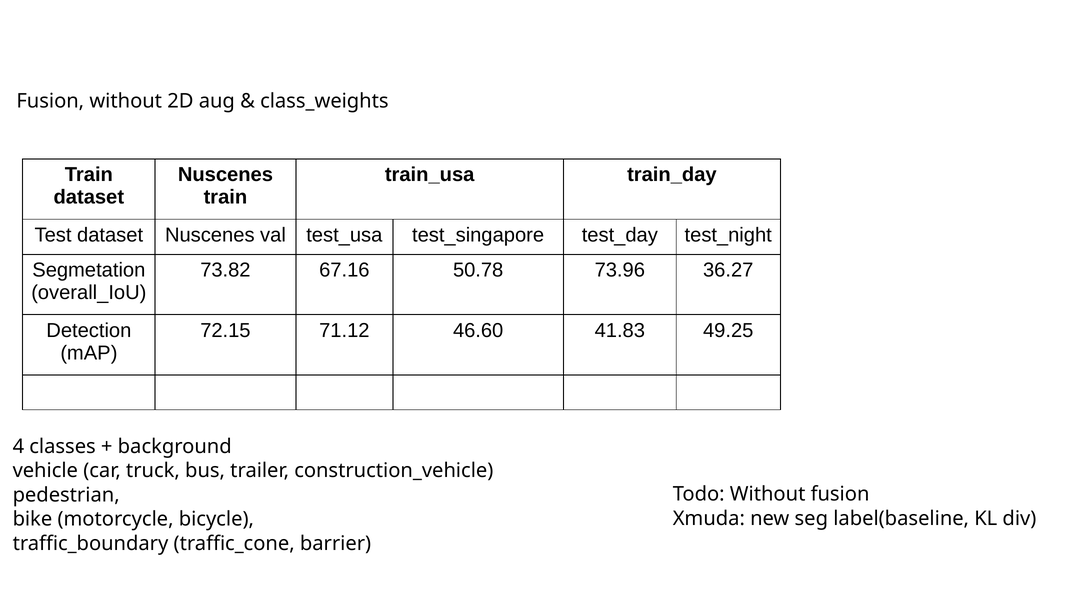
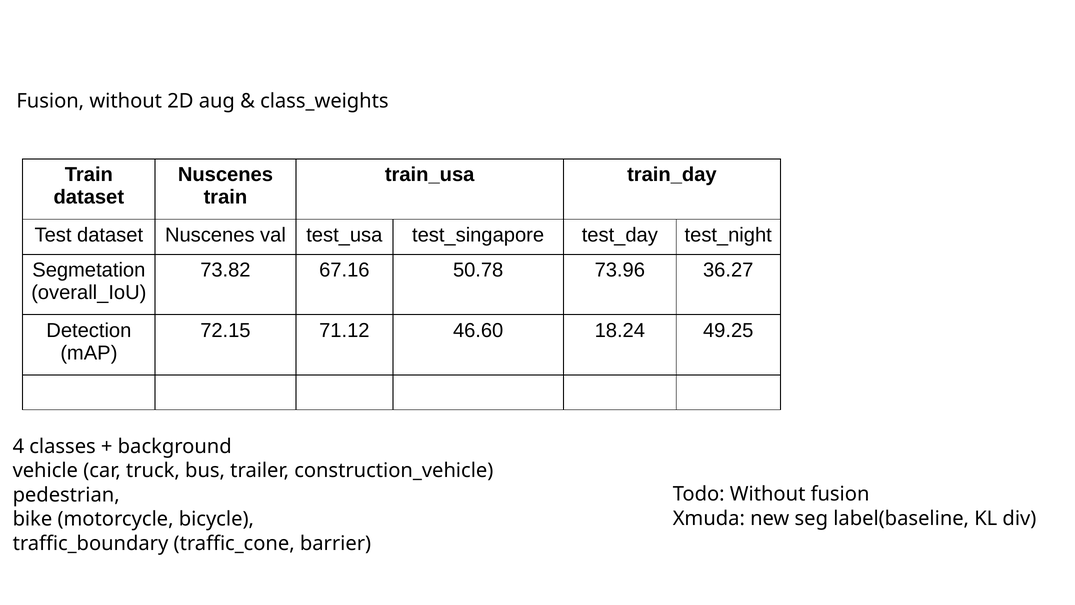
41.83: 41.83 -> 18.24 (620, 330)
